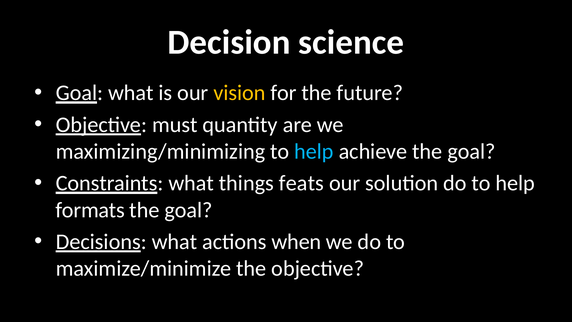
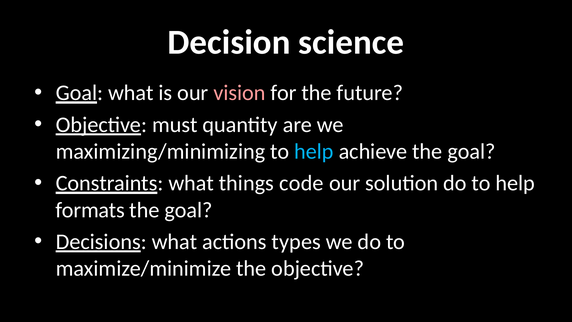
vision colour: yellow -> pink (240, 93)
feats: feats -> code (301, 183)
when: when -> types (296, 242)
